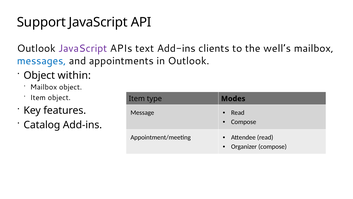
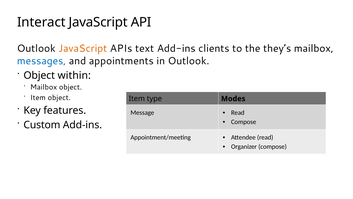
Support: Support -> Interact (41, 22)
JavaScript colour: purple -> orange (83, 48)
well’s: well’s -> they’s (277, 48)
Catalog: Catalog -> Custom (42, 125)
